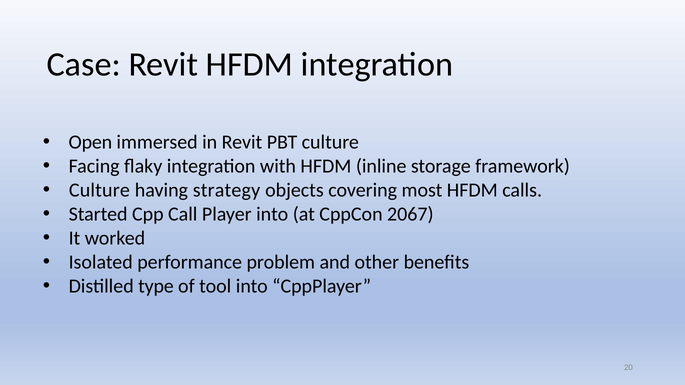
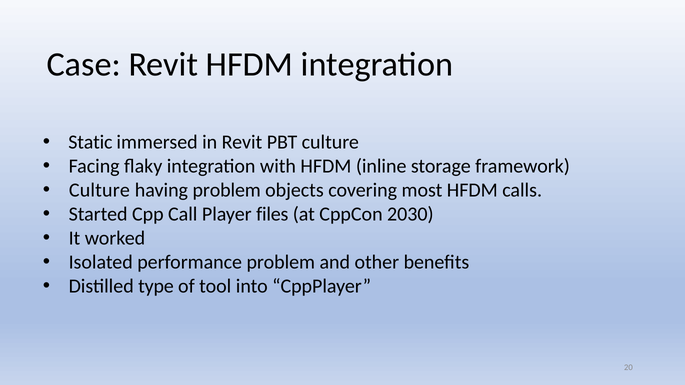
Open: Open -> Static (90, 142)
having strategy: strategy -> problem (227, 190)
Player into: into -> files (272, 214)
2067: 2067 -> 2030 (410, 214)
